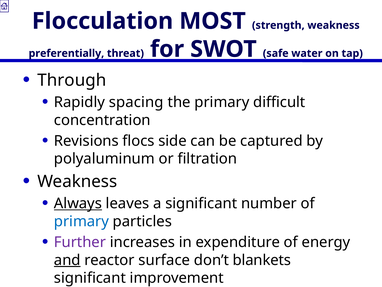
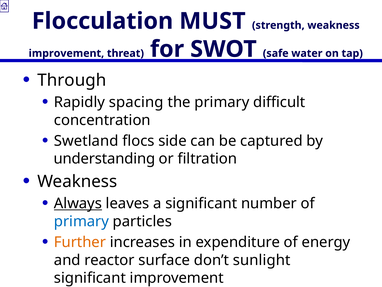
MOST: MOST -> MUST (212, 21)
preferentially: preferentially -> improvement (66, 53)
Revisions: Revisions -> Swetland (86, 141)
polyaluminum: polyaluminum -> understanding (104, 159)
Further colour: purple -> orange (80, 242)
and underline: present -> none (67, 260)
blankets: blankets -> sunlight (262, 260)
